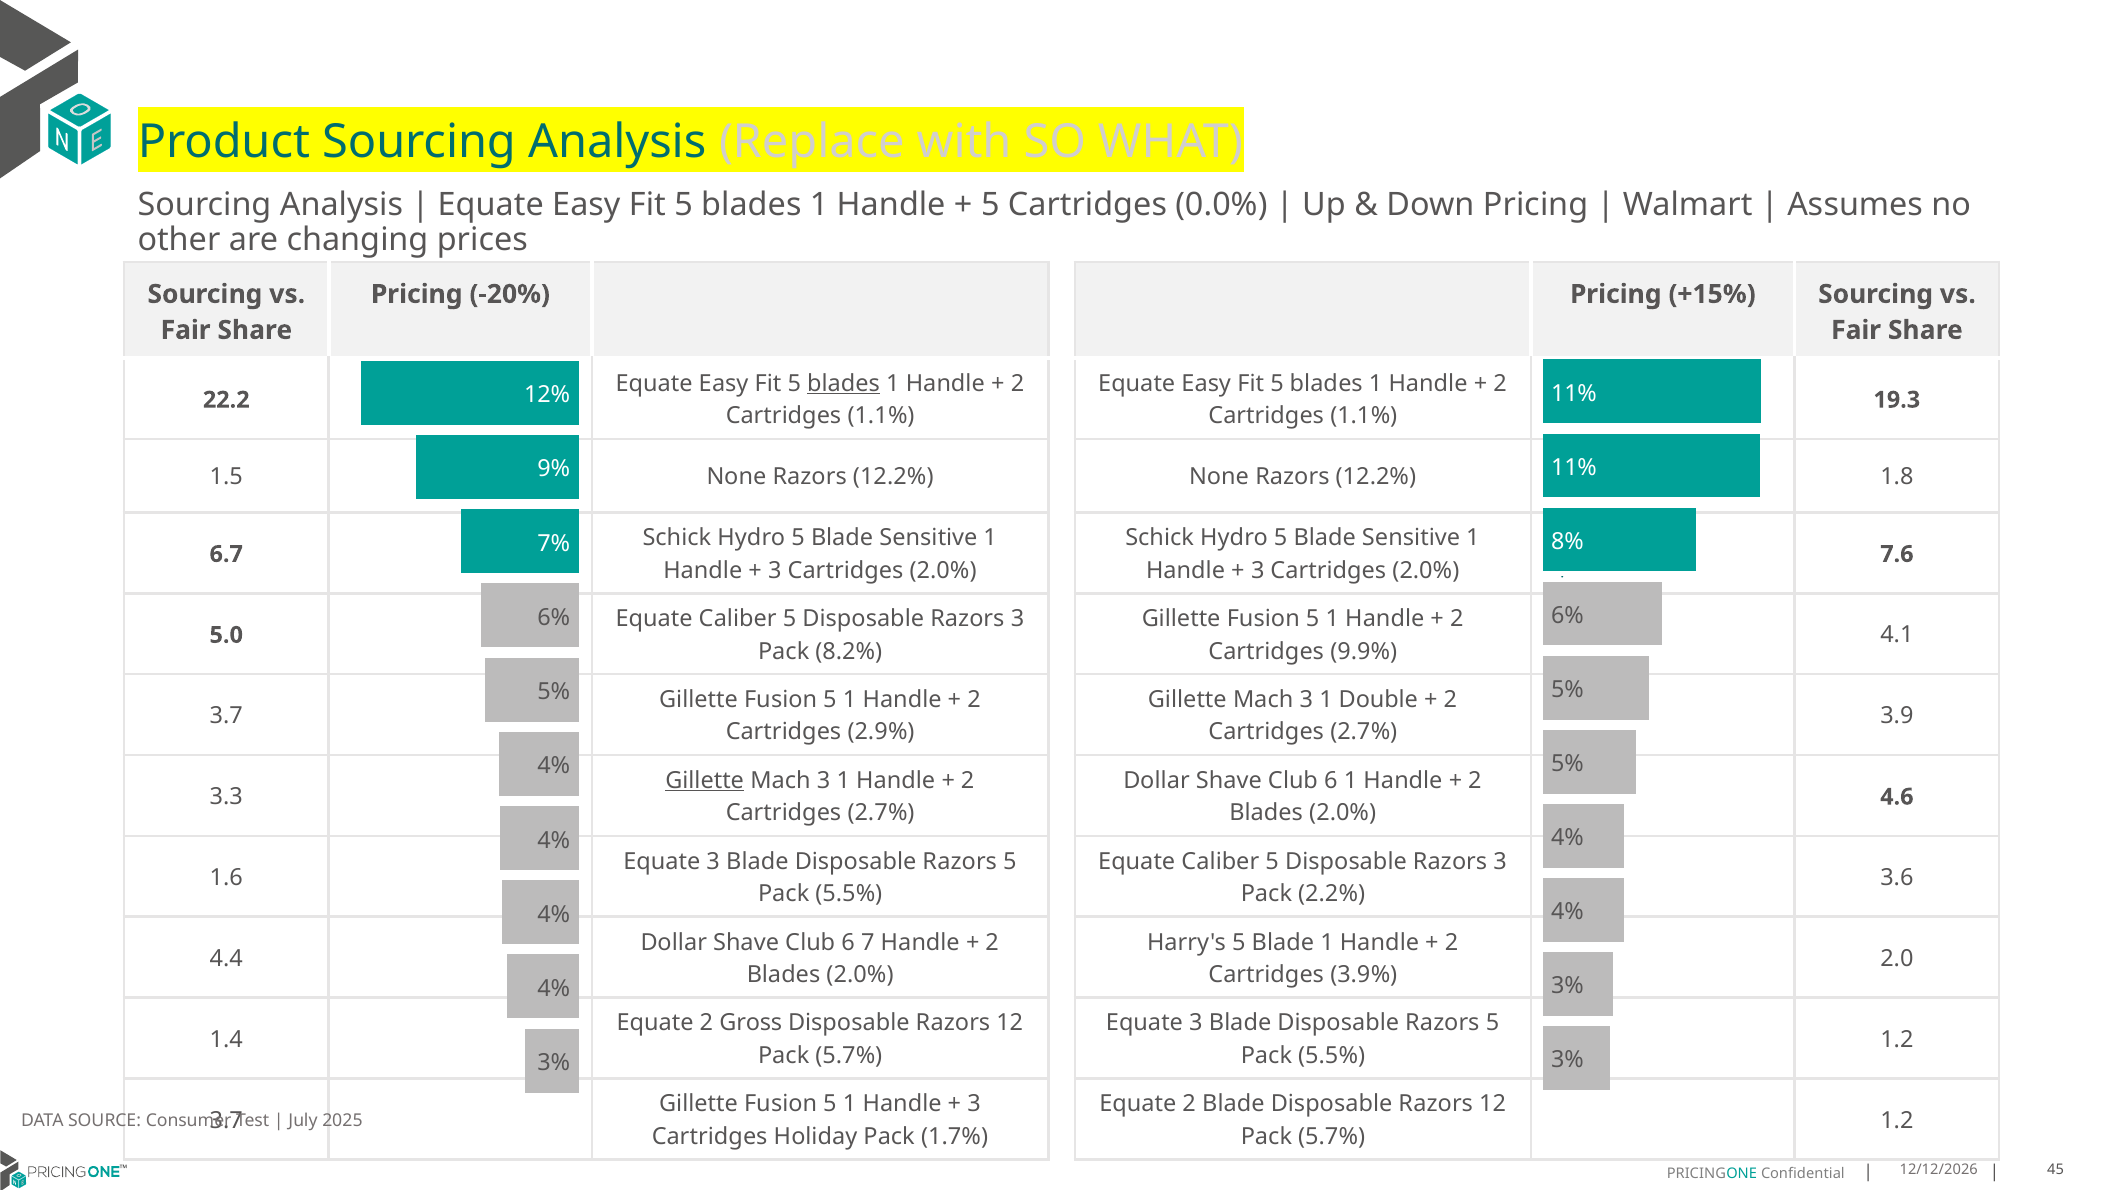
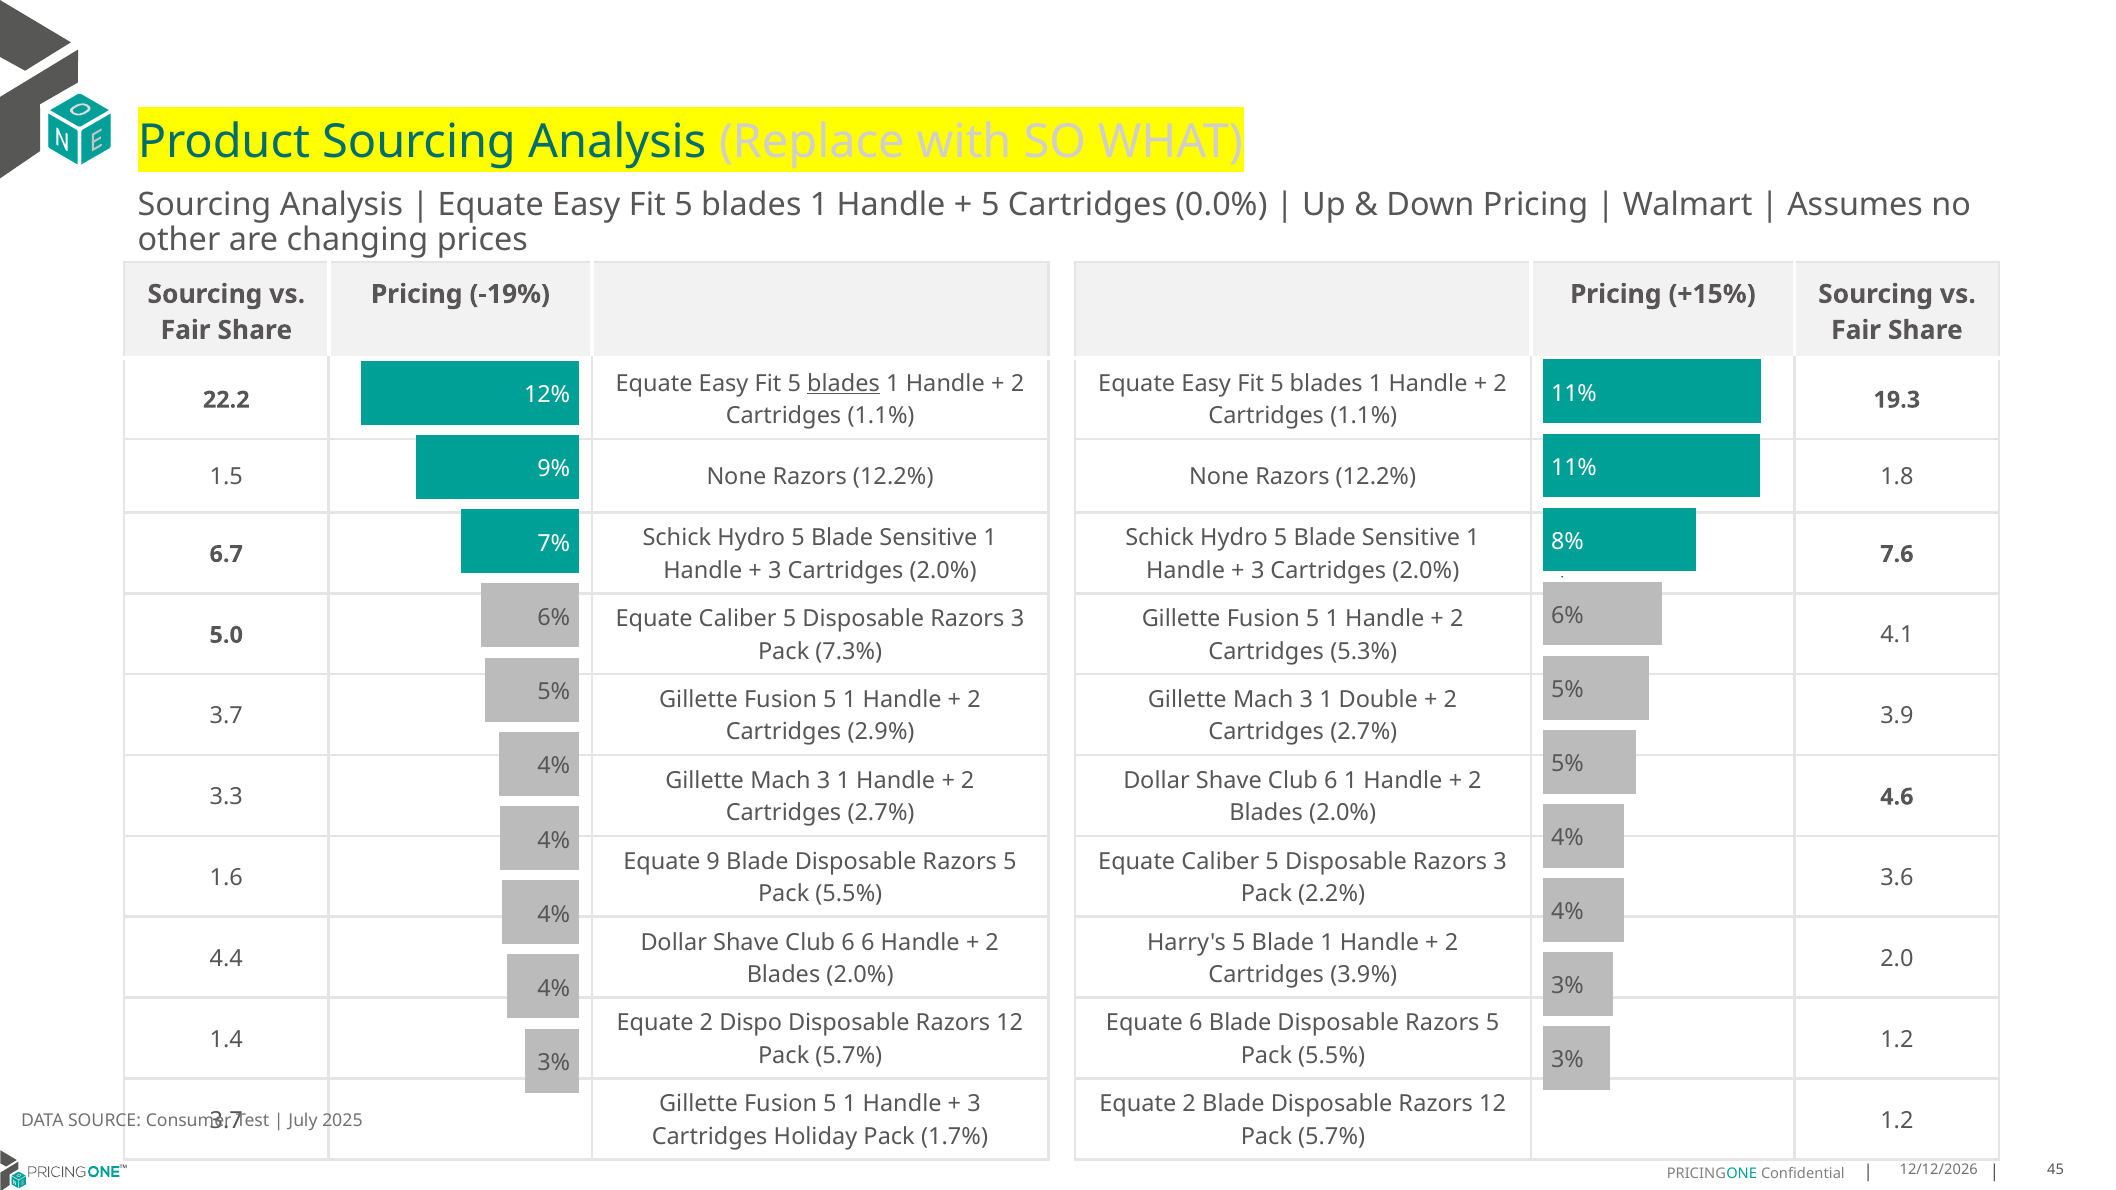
-20%: -20% -> -19% (510, 294)
8.2%: 8.2% -> 7.3% (849, 651)
9.9%: 9.9% -> 5.3% (1364, 651)
Gillette underline: present -> none (705, 781)
3: 3 -> 9 (713, 862)
6 7: 7 -> 6 (868, 943)
Gross: Gross -> Dispo (751, 1023)
3: 3 -> 6 (1196, 1023)
